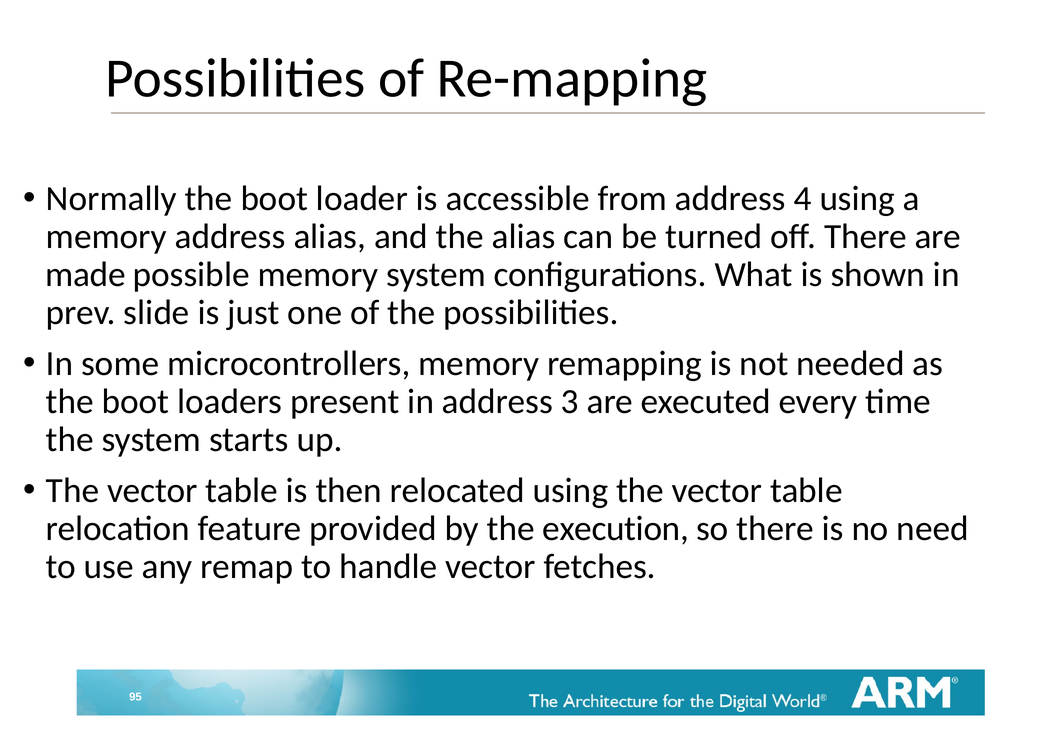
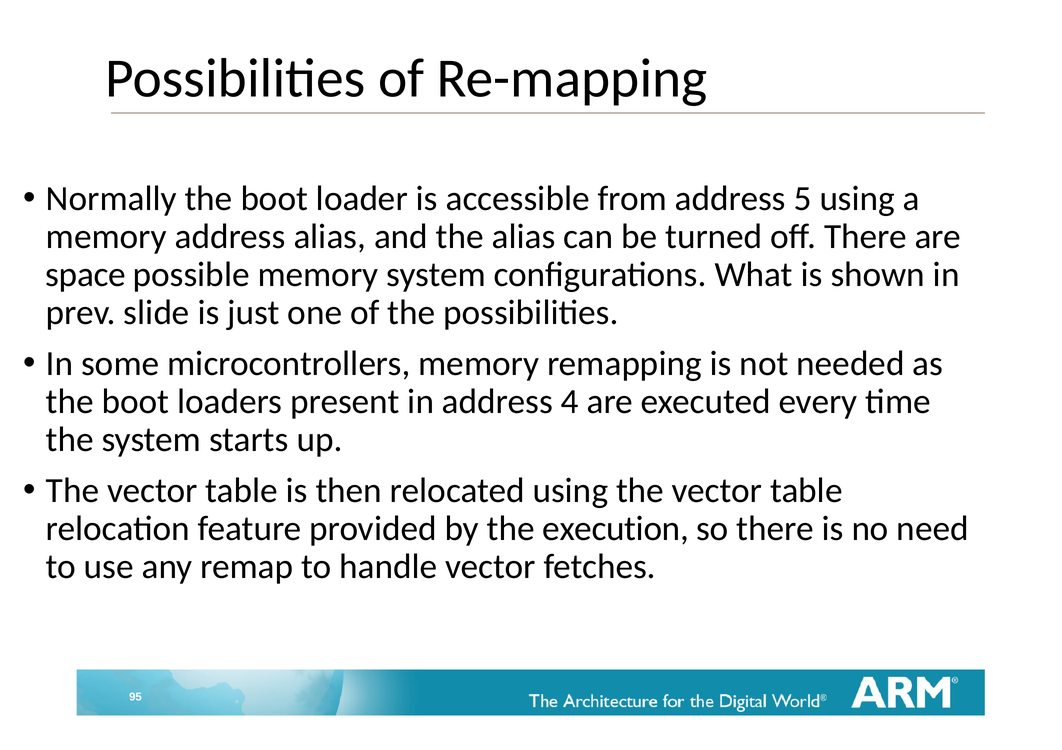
4: 4 -> 5 (803, 199)
made: made -> space (86, 275)
3: 3 -> 4 (570, 402)
